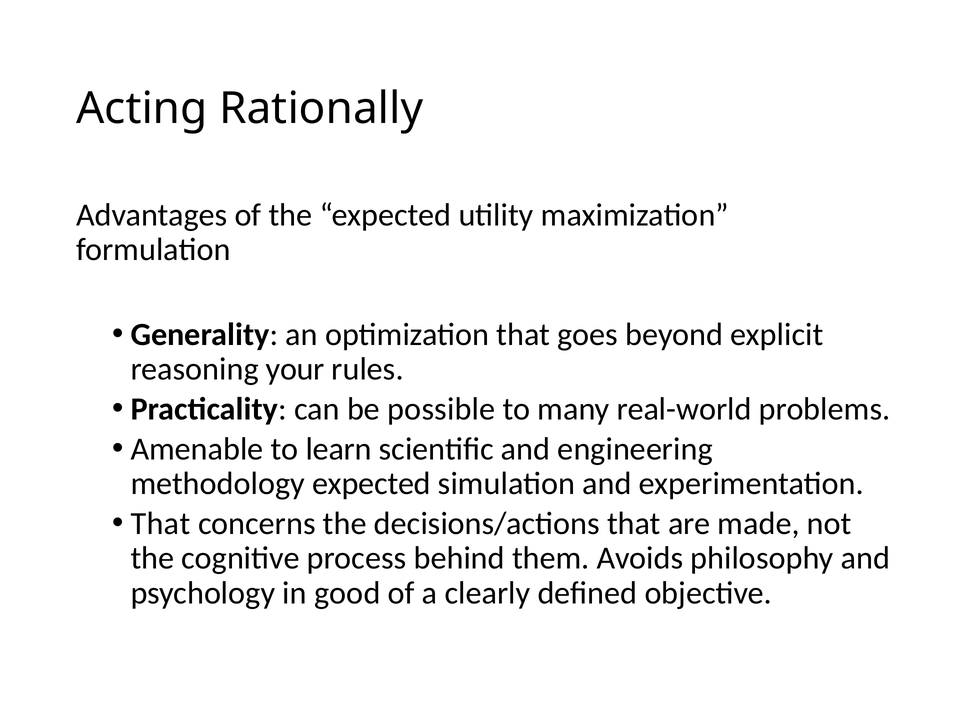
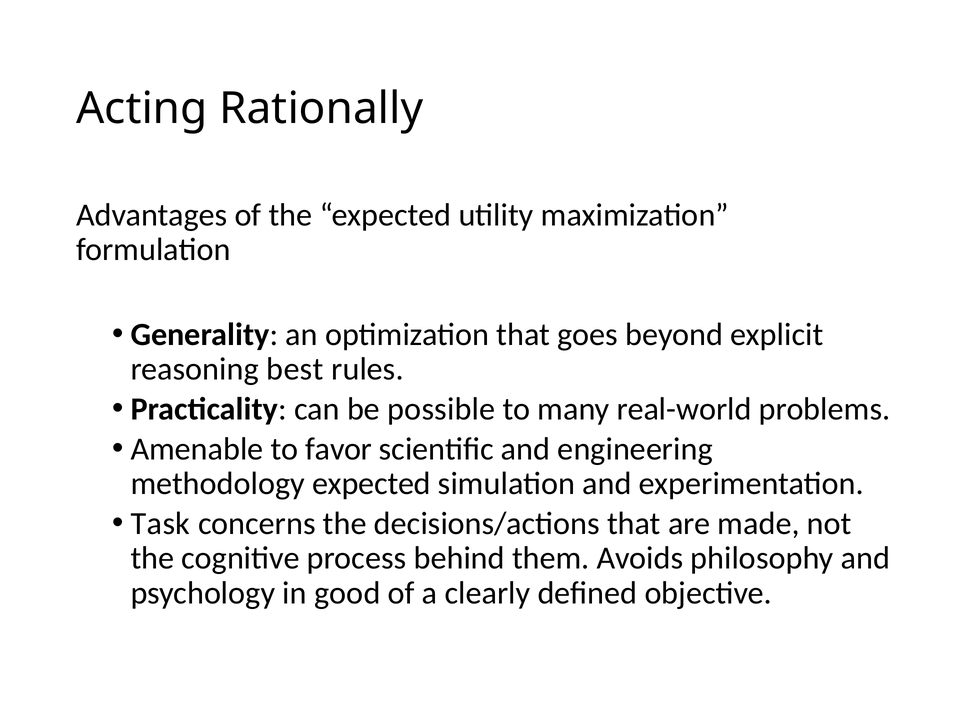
your: your -> best (295, 369)
learn: learn -> favor (339, 449)
That: That -> Task (160, 524)
